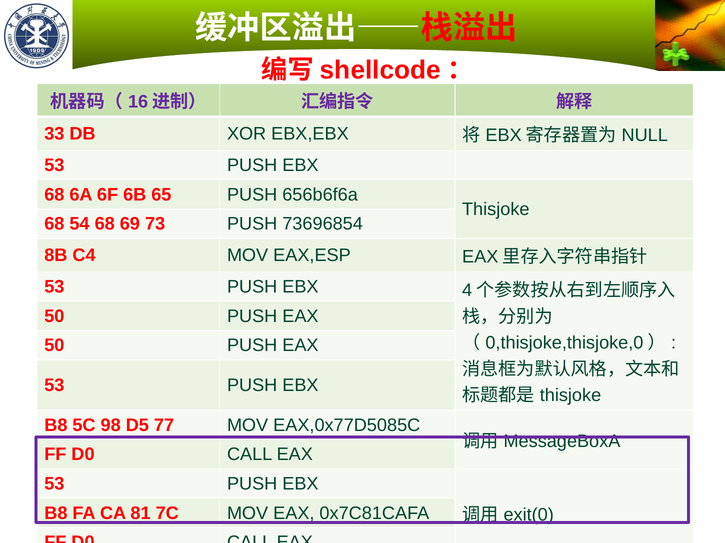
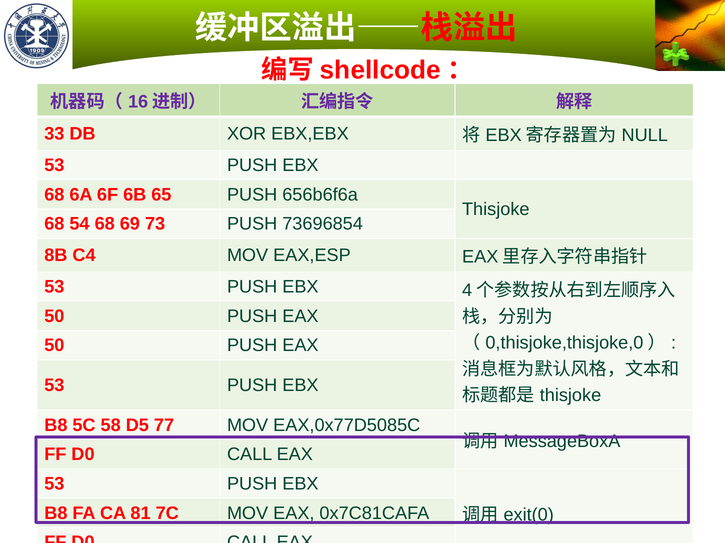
98: 98 -> 58 (111, 426)
